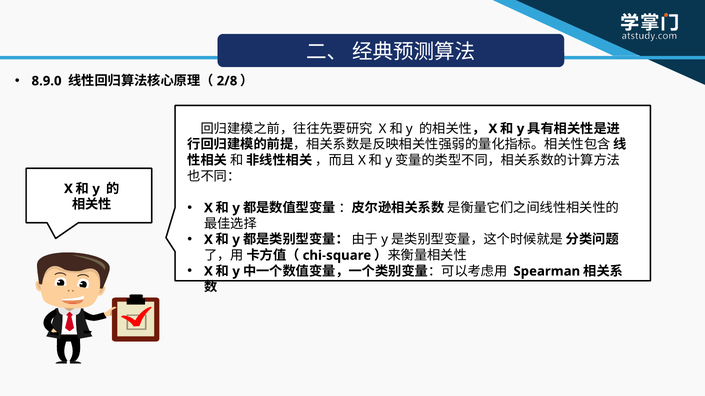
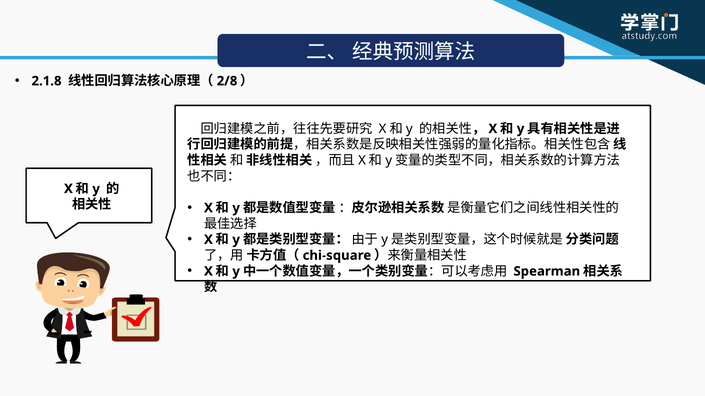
8.9.0: 8.9.0 -> 2.1.8 (47, 81)
